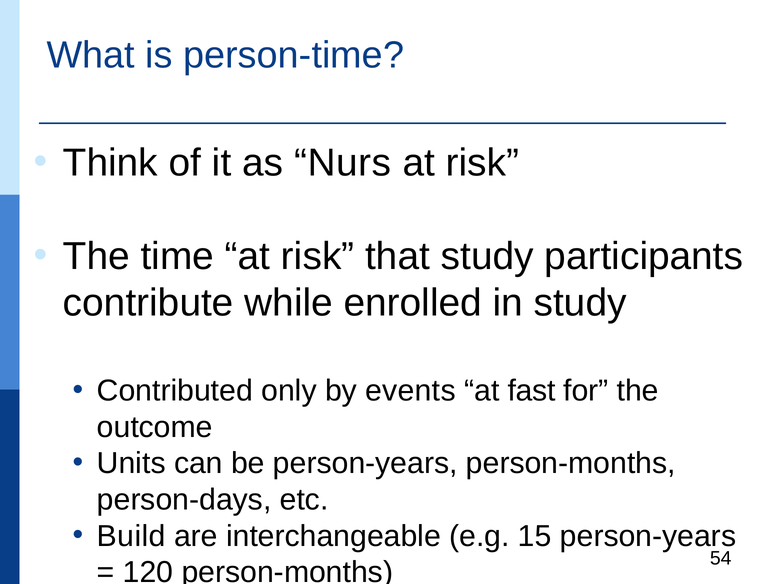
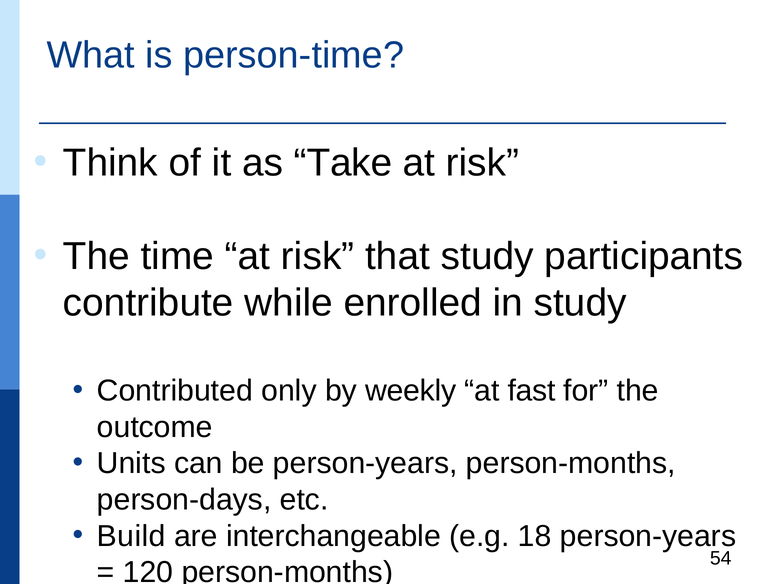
Nurs: Nurs -> Take (343, 163)
events: events -> weekly (411, 390)
15: 15 -> 18 (535, 536)
